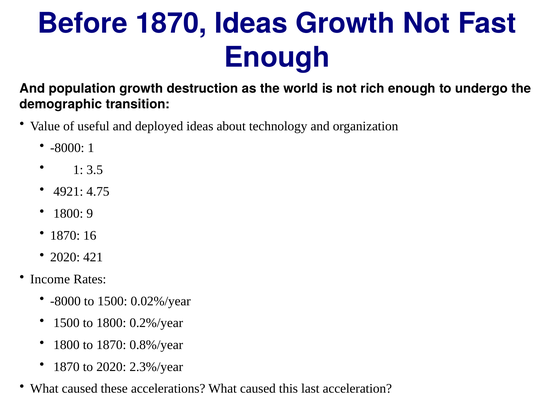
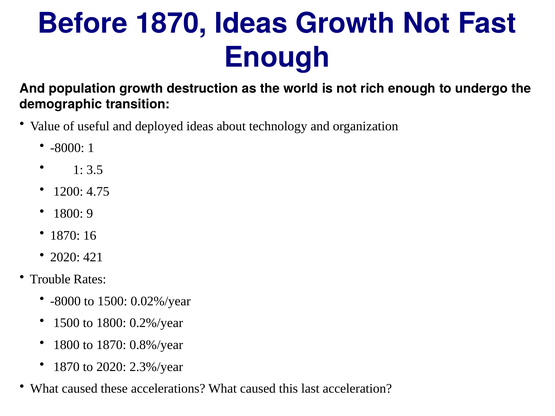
4921: 4921 -> 1200 (68, 192)
Income: Income -> Trouble (50, 279)
